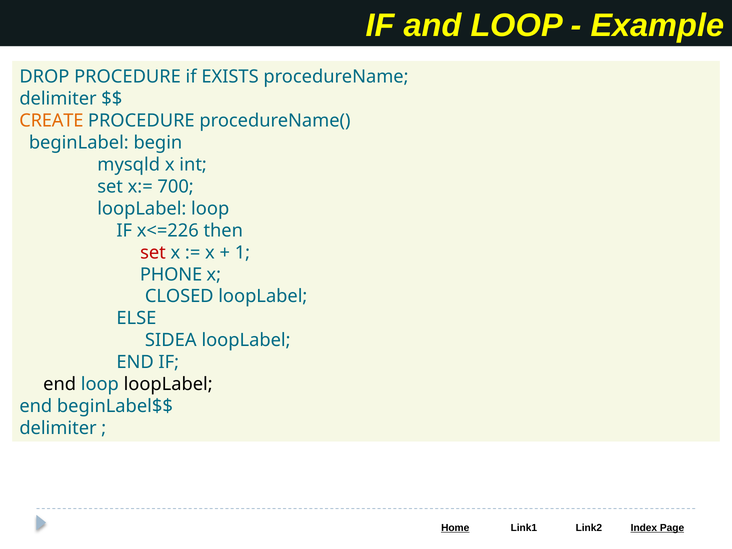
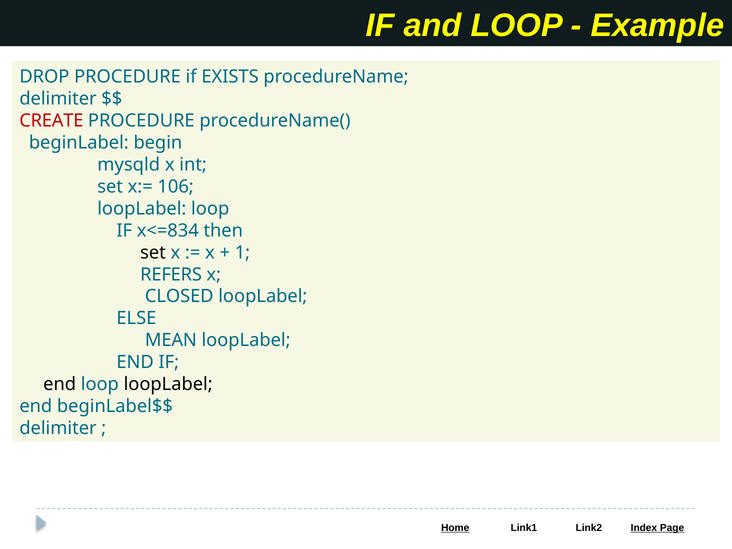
CREATE colour: orange -> red (51, 121)
700: 700 -> 106 (176, 187)
x<=226: x<=226 -> x<=834 (168, 231)
set colour: red -> black (153, 253)
PHONE: PHONE -> REFERS (171, 274)
SIDEA: SIDEA -> MEAN (171, 340)
